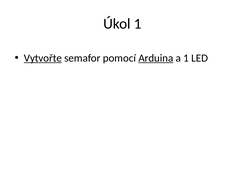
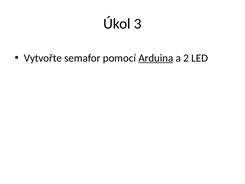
Úkol 1: 1 -> 3 (138, 24)
Vytvořte underline: present -> none (43, 58)
a 1: 1 -> 2 (186, 58)
